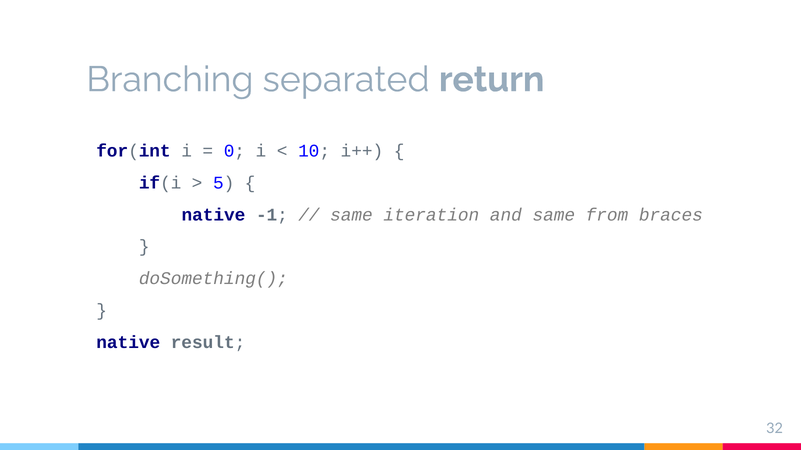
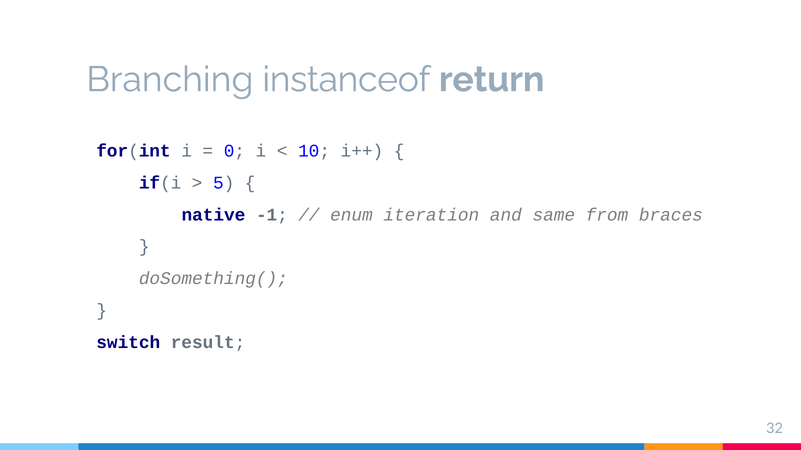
separated: separated -> instanceof (346, 80)
same: same -> enum (351, 215)
native: native -> switch (128, 343)
